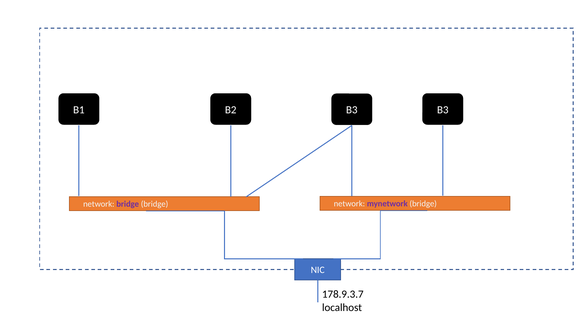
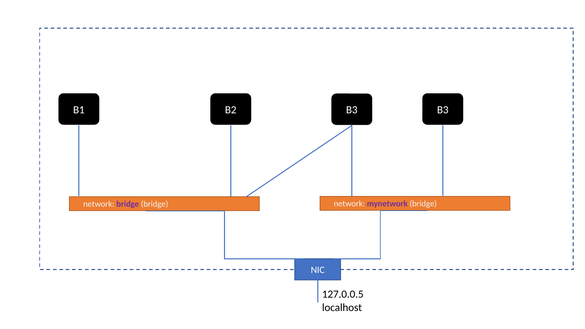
178.9.3.7: 178.9.3.7 -> 127.0.0.5 (343, 294)
